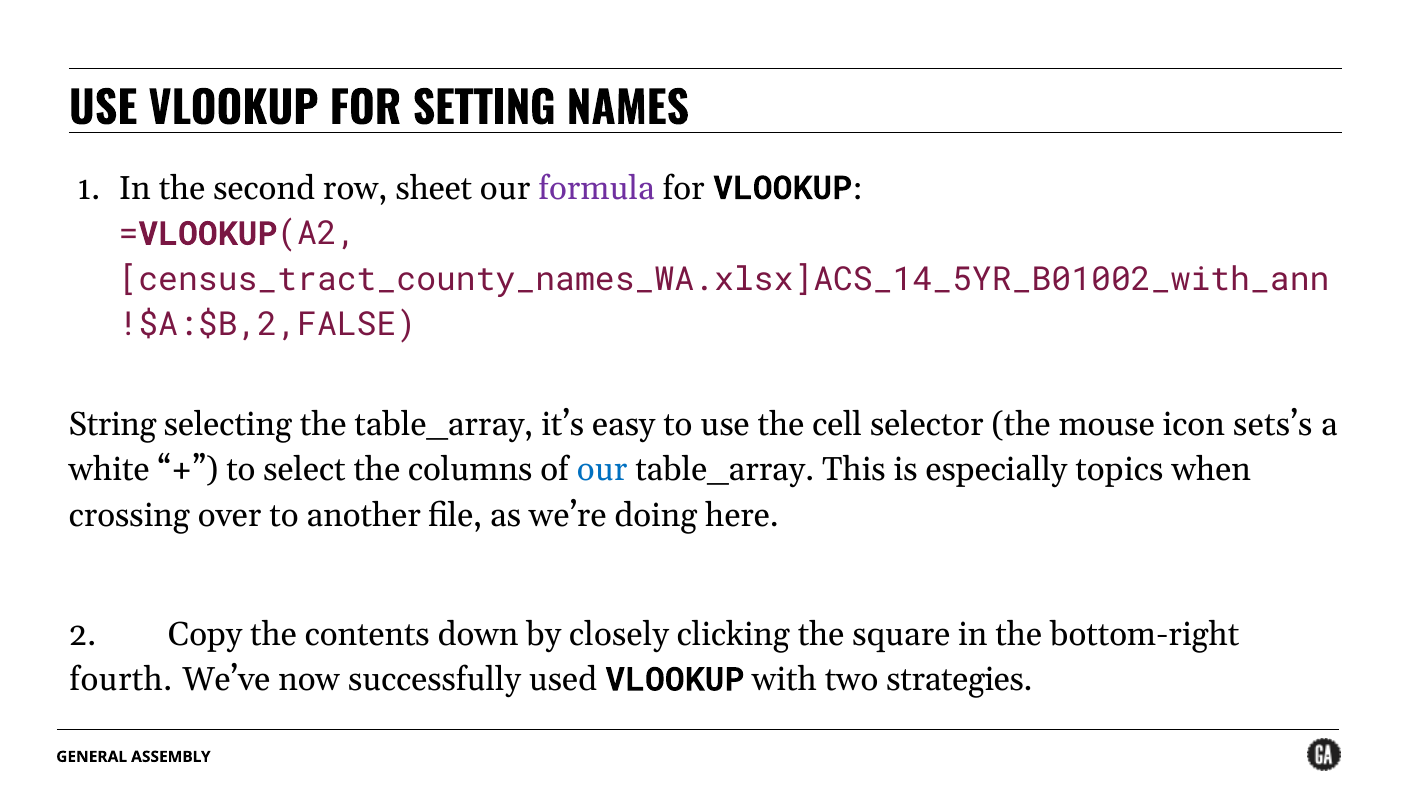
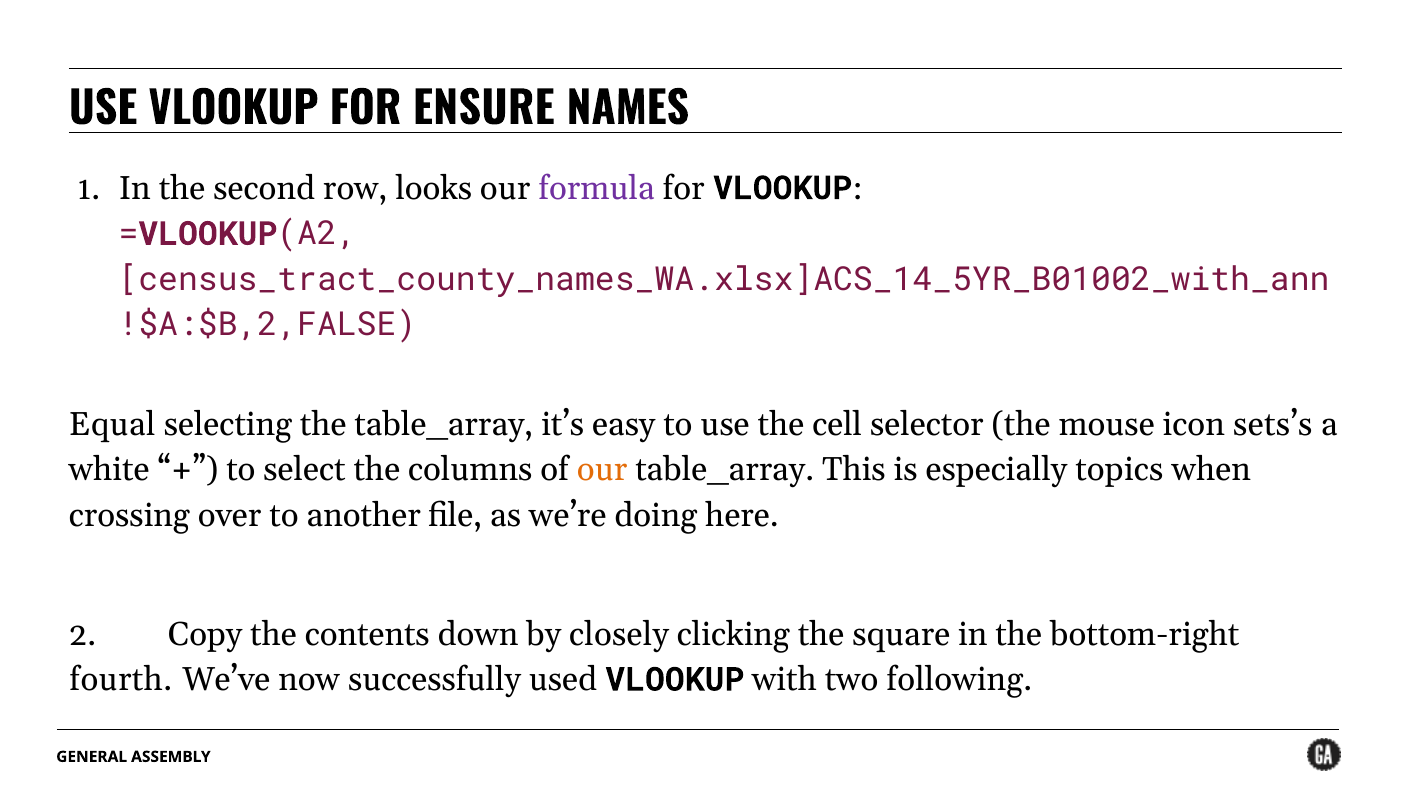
SETTING: SETTING -> ENSURE (484, 109)
sheet: sheet -> looks (434, 188)
String: String -> Equal (112, 424)
our colour: blue -> orange (602, 470)
strategies: strategies -> following (959, 680)
